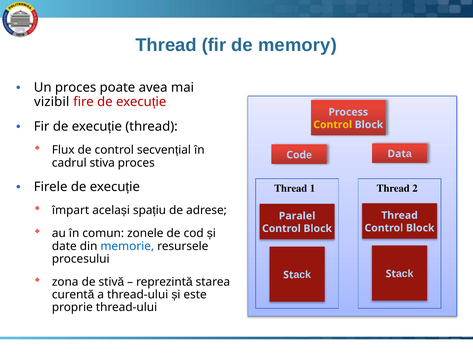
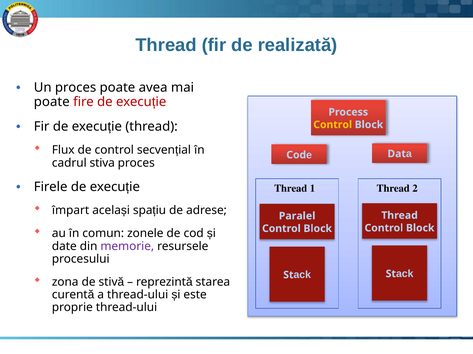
memory: memory -> realizată (298, 45)
vizibil: vizibil -> poate (52, 102)
memorie colour: blue -> purple (127, 247)
